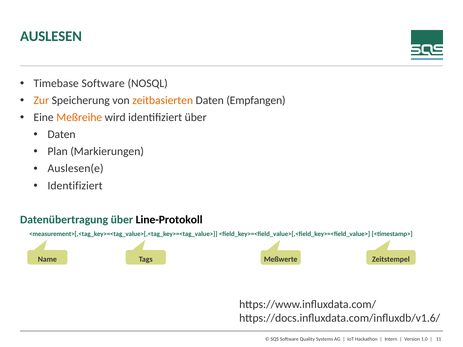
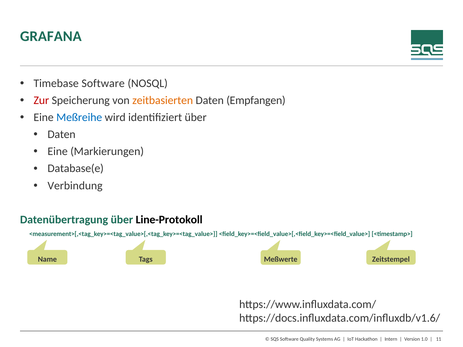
AUSLESEN: AUSLESEN -> GRAFANA (51, 36)
Zur colour: orange -> red (41, 100)
Meßreihe colour: orange -> blue (79, 117)
Plan: Plan -> Eine (58, 152)
Auslesen(e: Auslesen(e -> Database(e (76, 169)
Identifiziert: Identifiziert -> Verbindung (75, 186)
